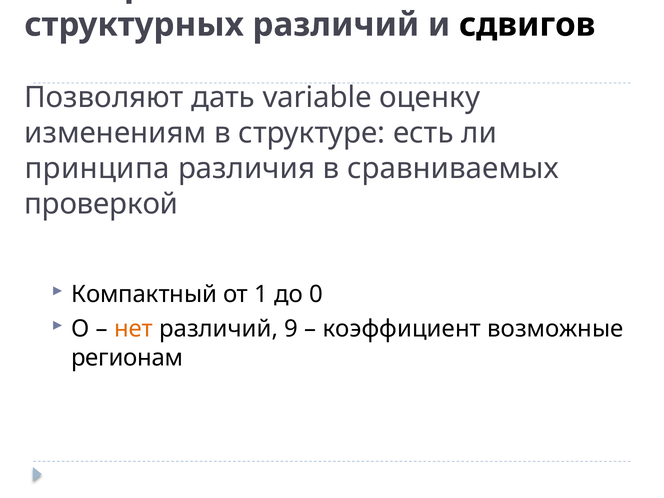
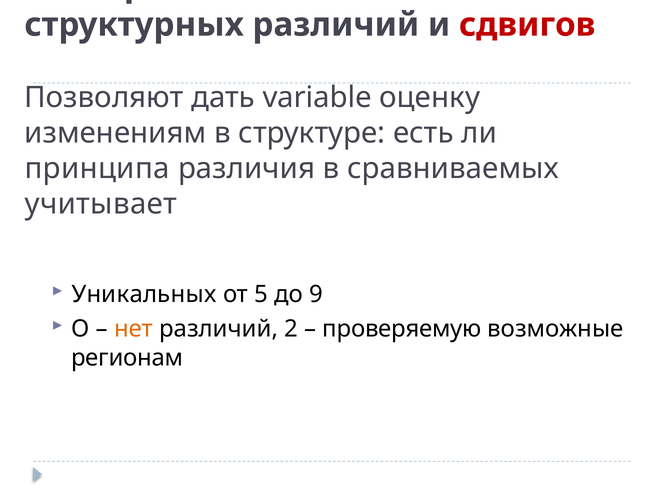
сдвигов colour: black -> red (527, 25)
проверкой: проверкой -> учитывает (101, 204)
Компактный: Компактный -> Уникальных (144, 295)
1: 1 -> 5 (261, 295)
0: 0 -> 9 (316, 295)
9: 9 -> 2 (291, 329)
коэффициент: коэффициент -> проверяемую (402, 329)
